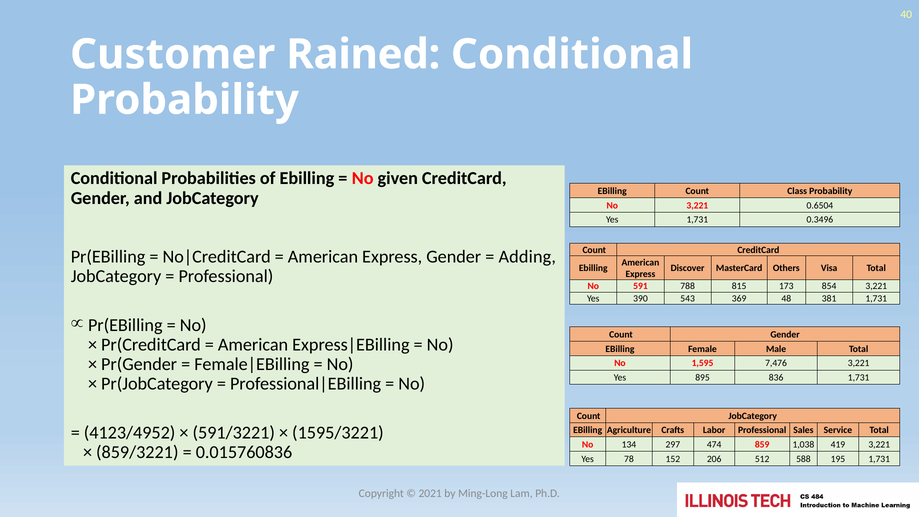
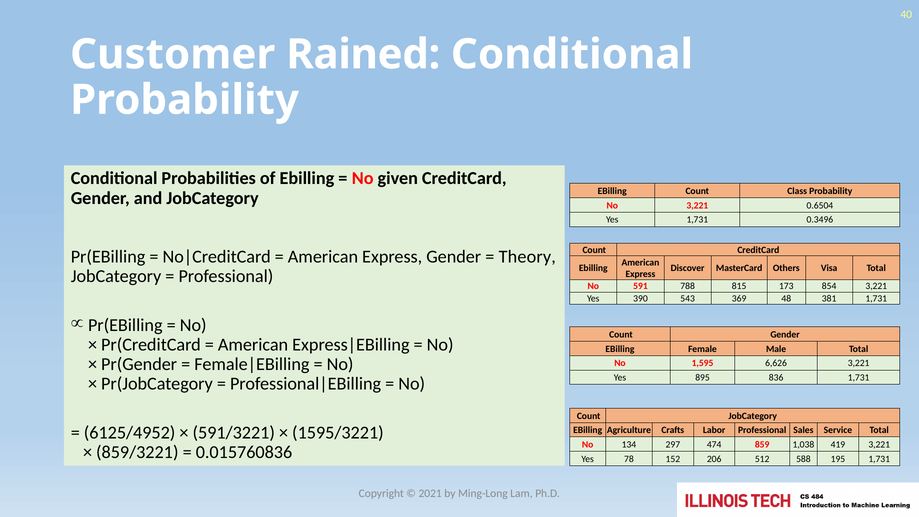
Adding: Adding -> Theory (527, 257)
7,476: 7,476 -> 6,626 (776, 363)
4123/4952: 4123/4952 -> 6125/4952 (130, 433)
